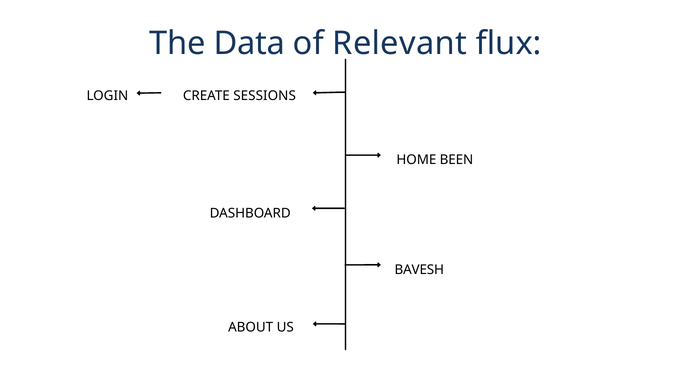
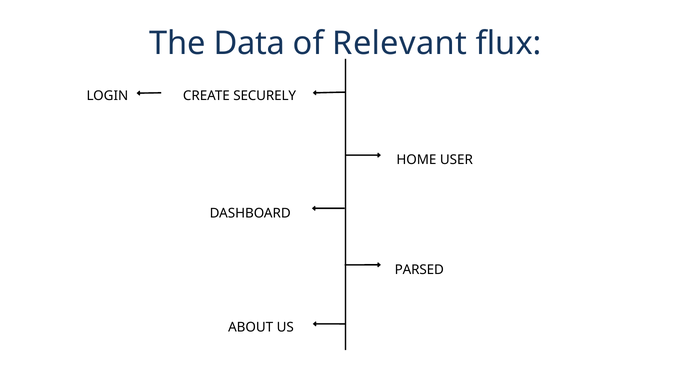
SESSIONS: SESSIONS -> SECURELY (265, 96)
BEEN: BEEN -> USER (456, 160)
BAVESH: BAVESH -> PARSED (419, 269)
